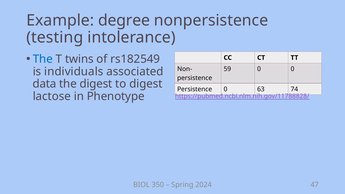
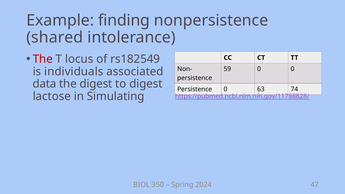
degree: degree -> finding (124, 20)
testing: testing -> shared (55, 38)
The colour: blue -> red (43, 59)
twins: twins -> locus (79, 59)
Phenotype: Phenotype -> Simulating (116, 96)
